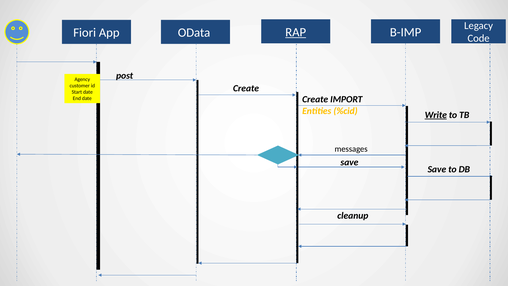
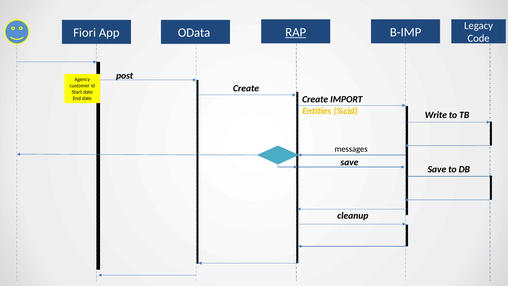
Write underline: present -> none (436, 115)
